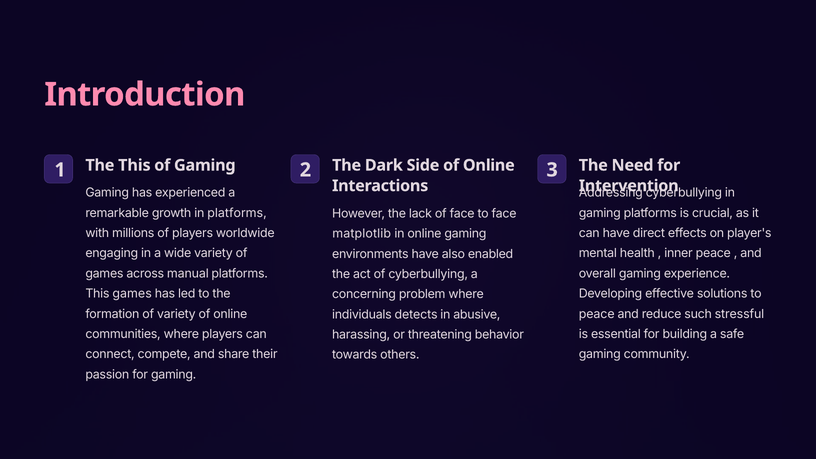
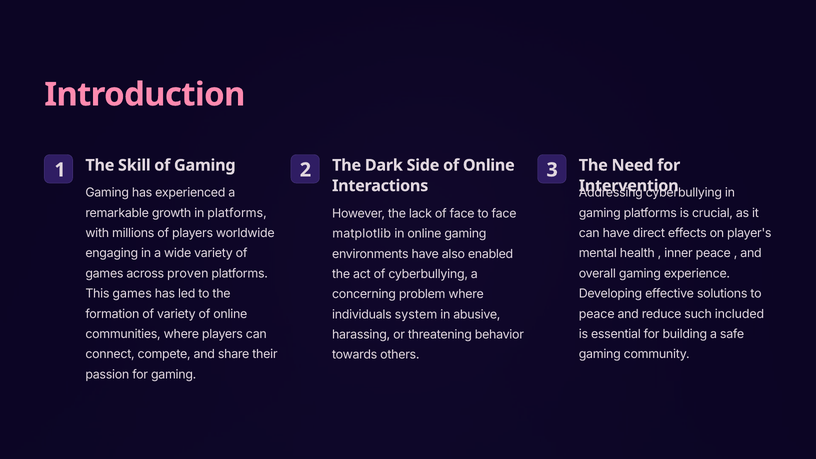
The This: This -> Skill (134, 165)
manual: manual -> proven (188, 274)
stressful: stressful -> included (739, 314)
detects: detects -> system (416, 314)
